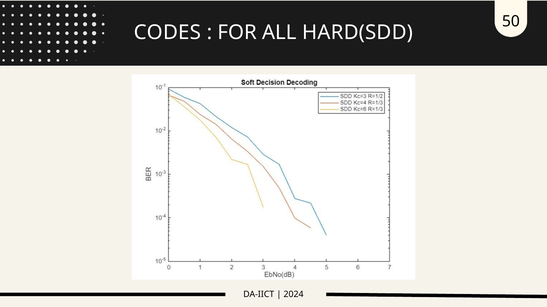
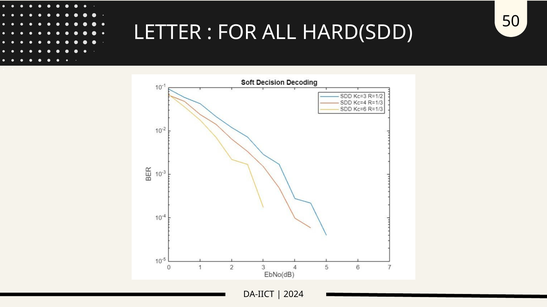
CODES: CODES -> LETTER (168, 33)
